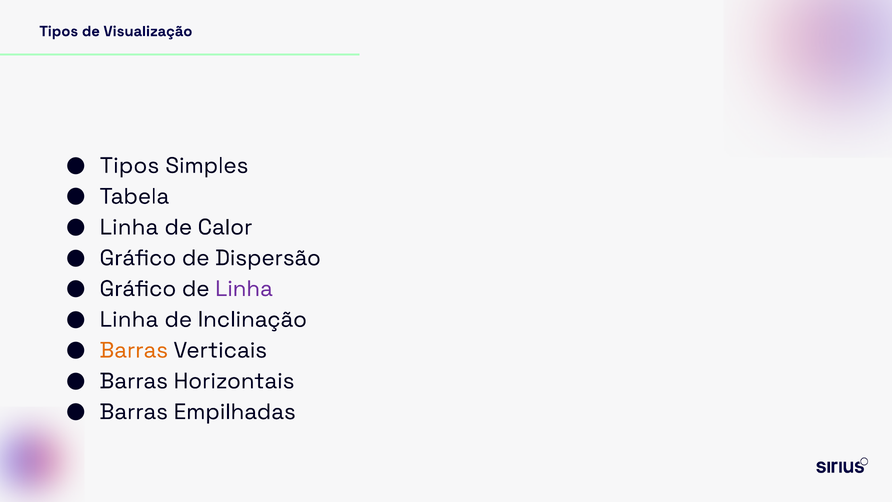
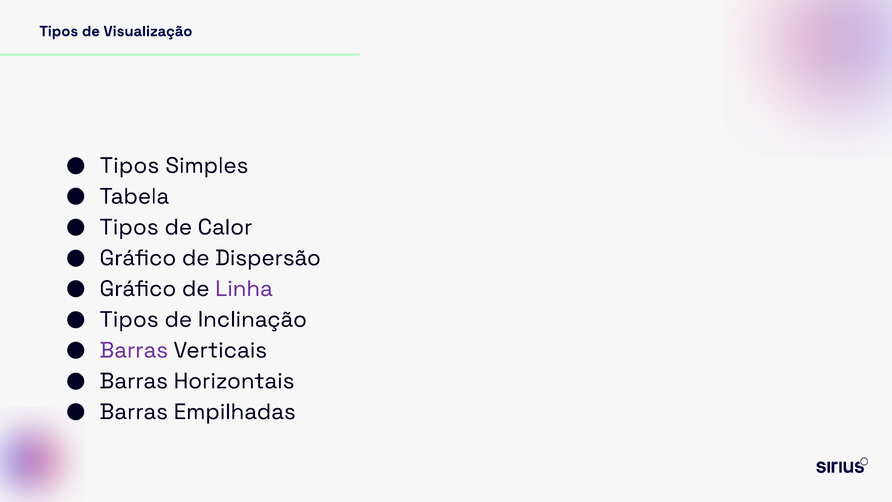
Linha: Linha -> Tipos (129, 227)
Linha: Linha -> Tipos (129, 319)
Barras colour: orange -> purple (134, 350)
